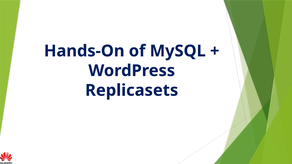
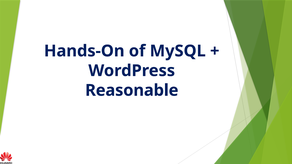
Replicasets: Replicasets -> Reasonable (132, 90)
